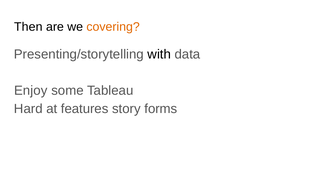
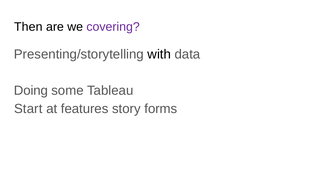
covering colour: orange -> purple (113, 27)
Enjoy: Enjoy -> Doing (31, 91)
Hard: Hard -> Start (28, 109)
